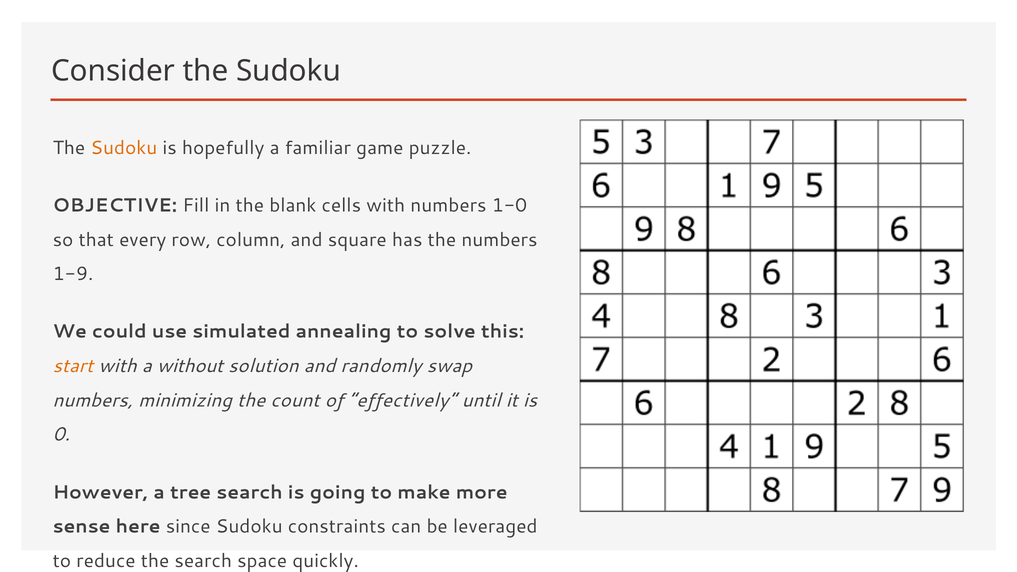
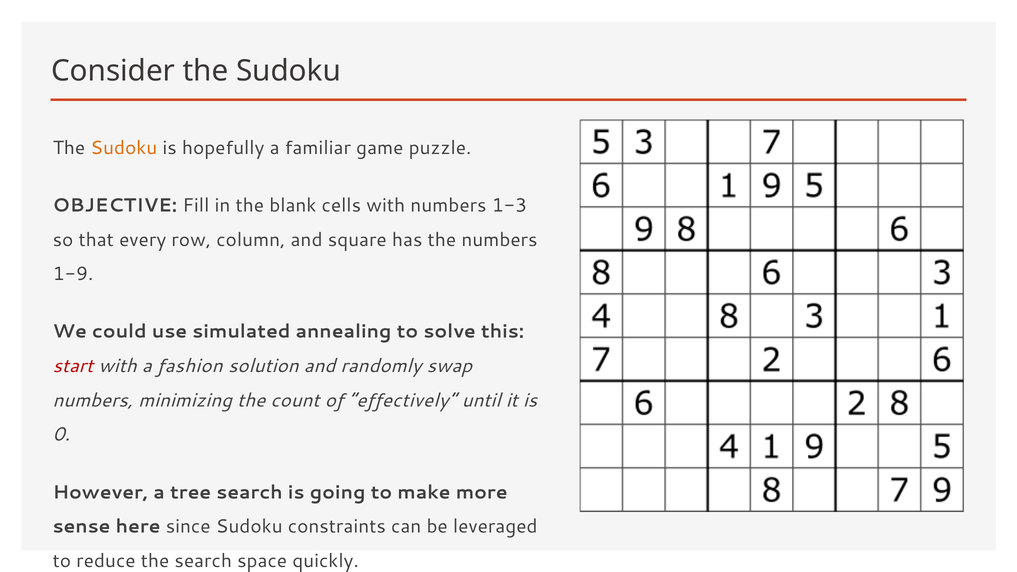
1-0: 1-0 -> 1-3 (509, 205)
start colour: orange -> red (73, 366)
without: without -> fashion (190, 366)
